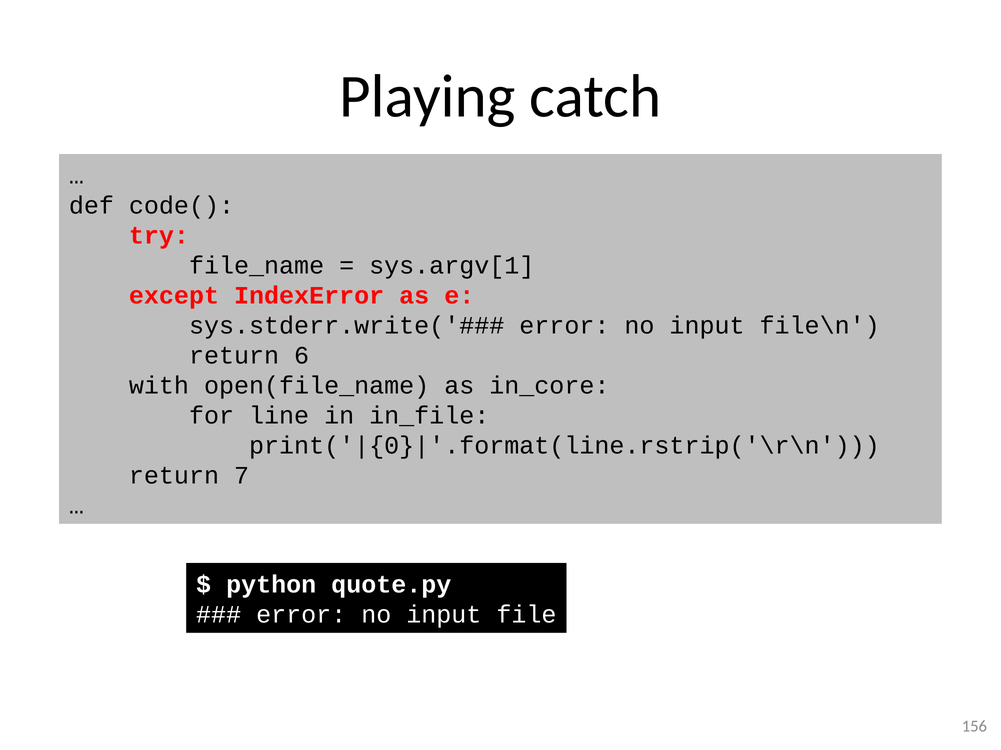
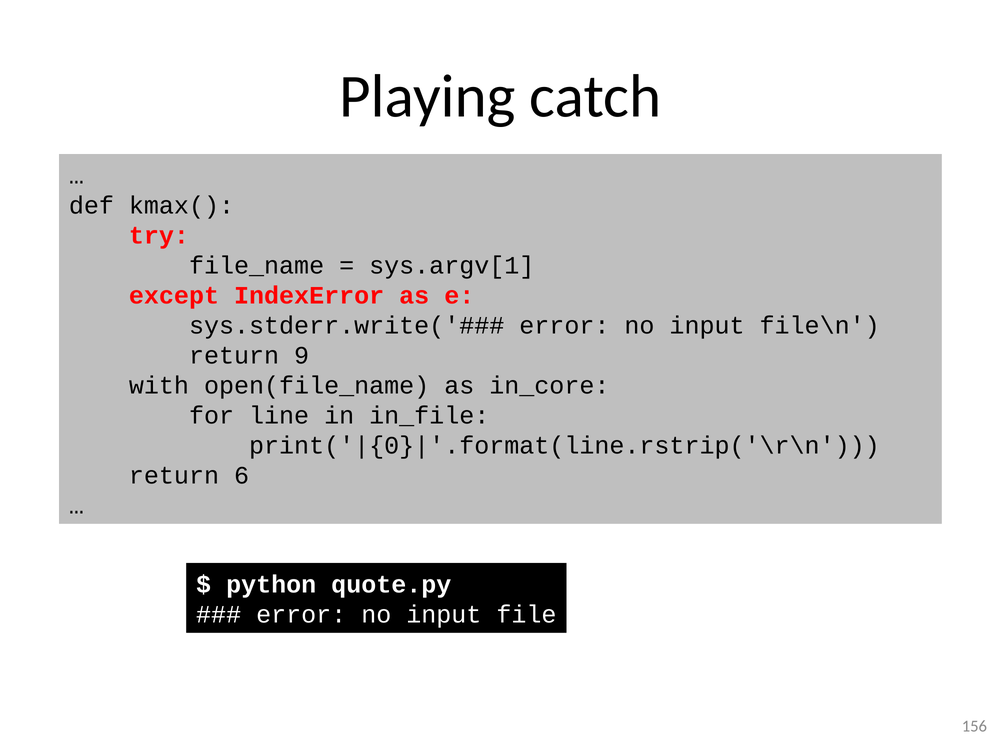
code(: code( -> kmax( (182, 206)
6: 6 -> 9 (302, 356)
7: 7 -> 6 (242, 476)
